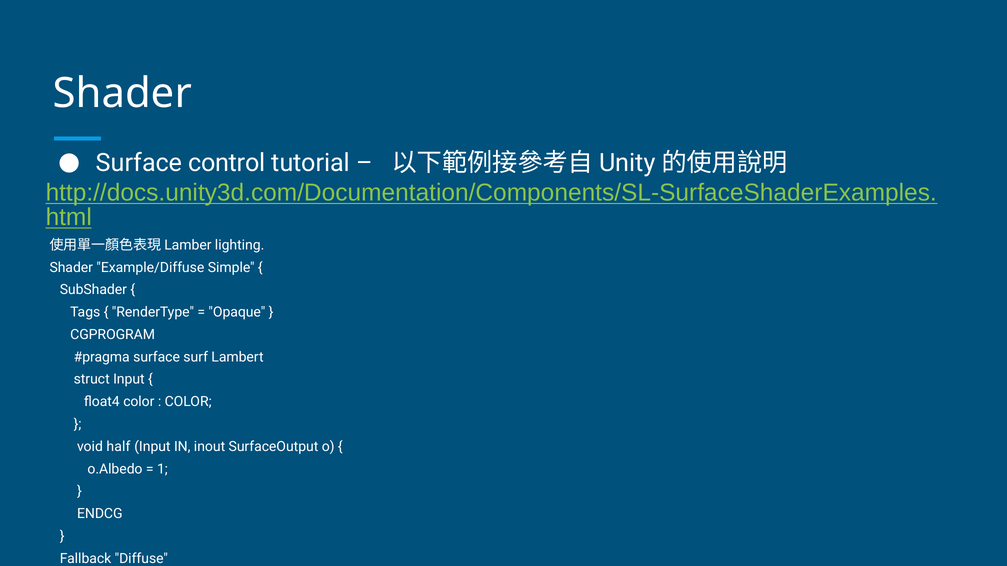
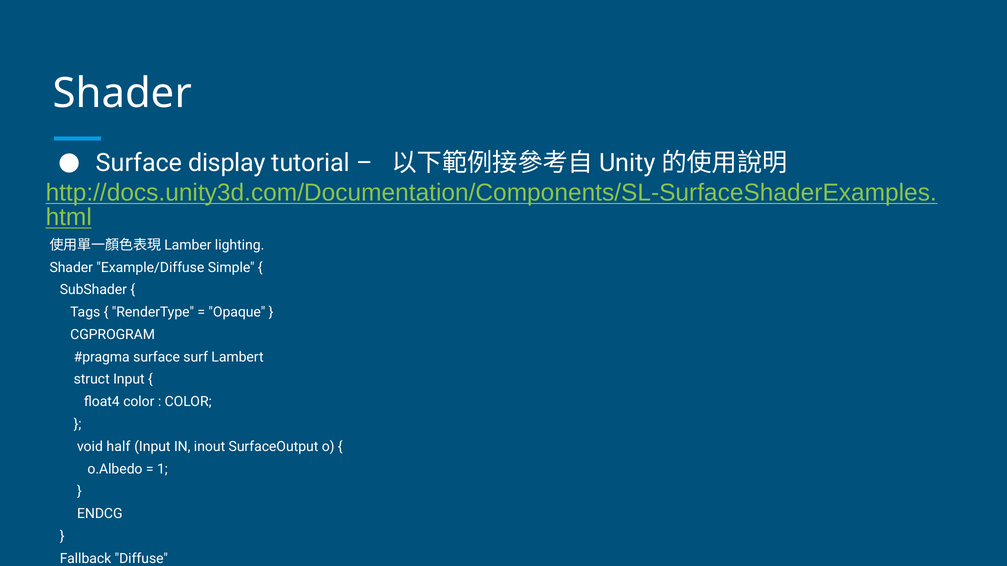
control: control -> display (227, 163)
